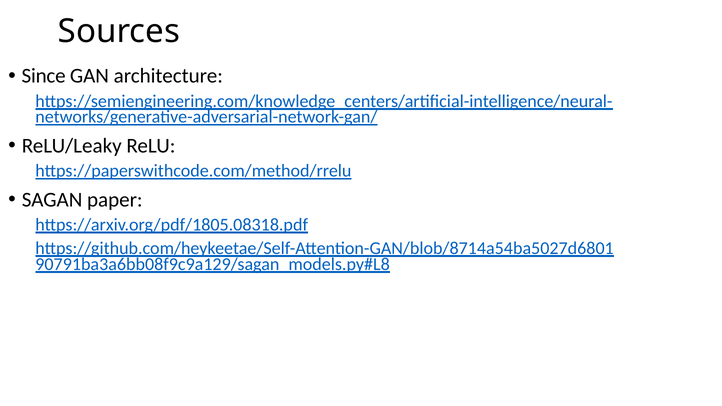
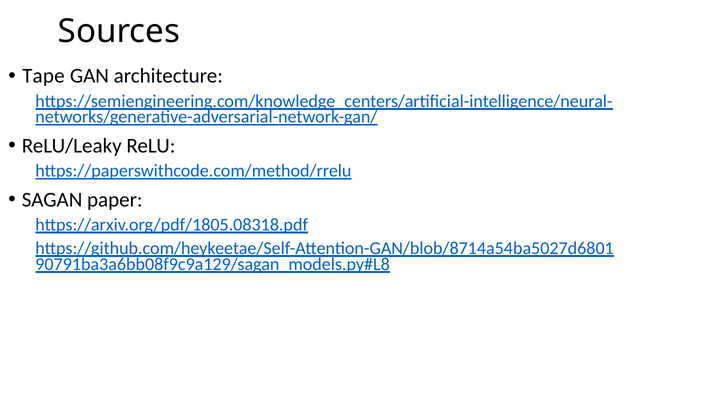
Since: Since -> Tape (43, 76)
